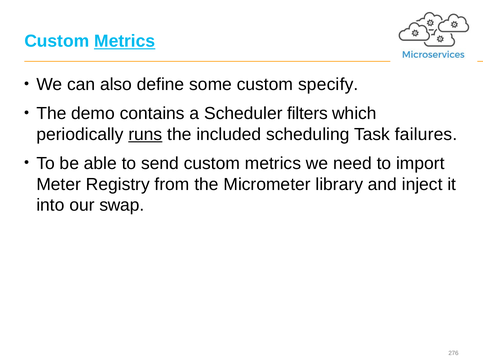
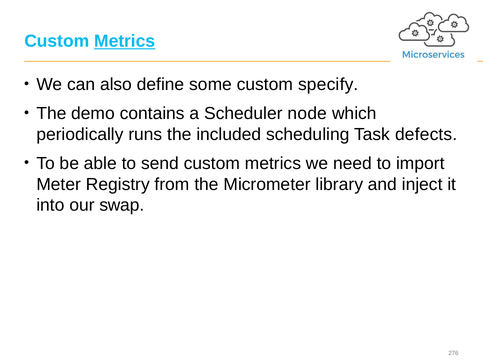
filters: filters -> node (307, 114)
runs underline: present -> none (145, 135)
failures: failures -> defects (426, 135)
